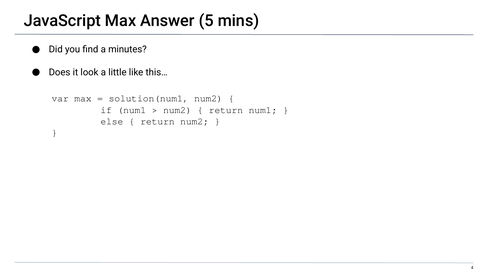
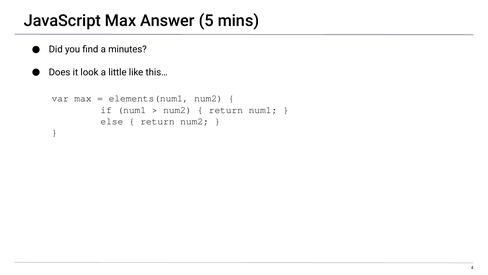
solution(num1: solution(num1 -> elements(num1 (149, 98)
